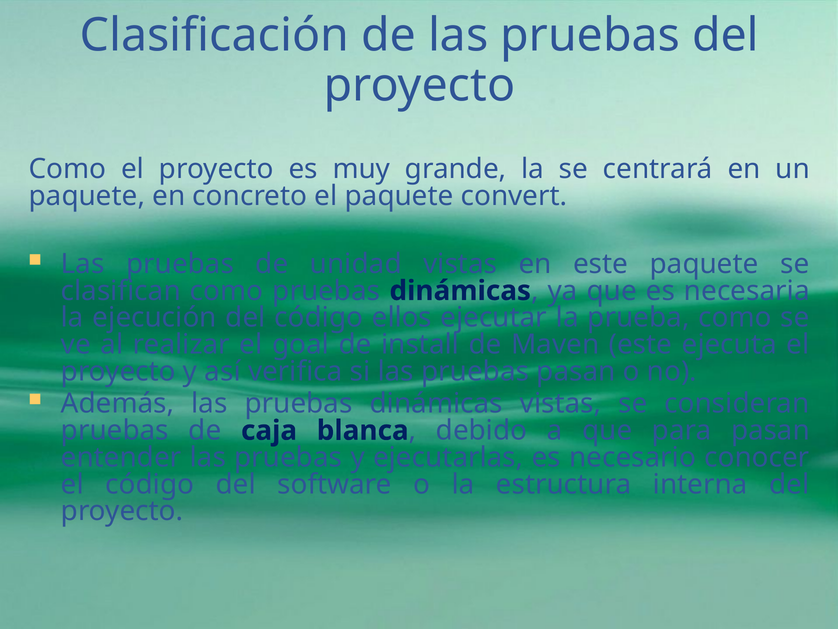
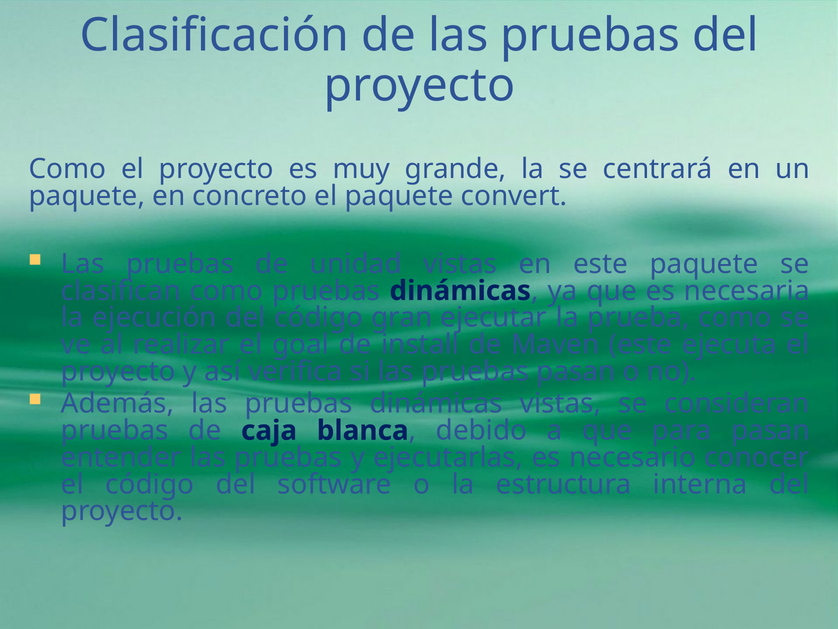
ellos: ellos -> gran (402, 317)
